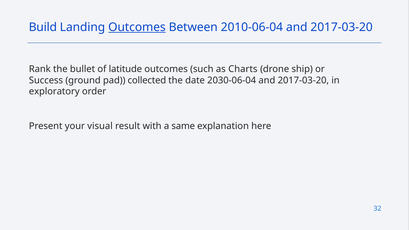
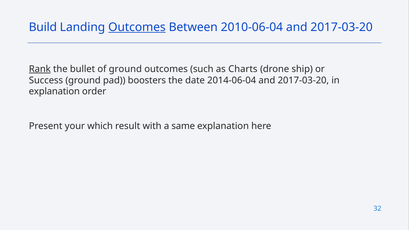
Rank underline: none -> present (40, 69)
of latitude: latitude -> ground (125, 69)
collected: collected -> boosters (147, 80)
2030-06-04: 2030-06-04 -> 2014-06-04 (232, 80)
exploratory: exploratory -> explanation (54, 92)
visual: visual -> which (100, 126)
